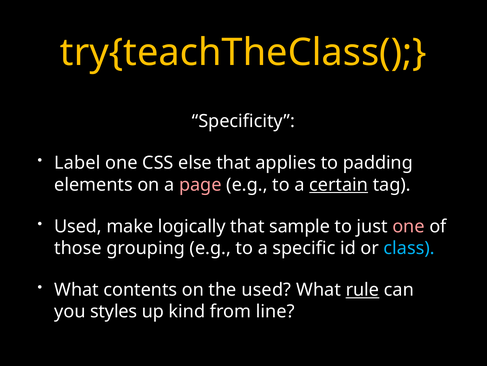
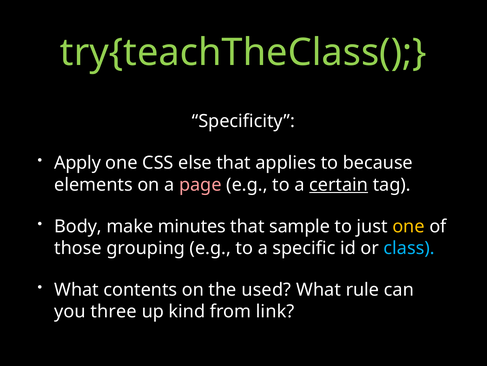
try{teachTheClass( colour: yellow -> light green (243, 53)
Label: Label -> Apply (77, 163)
padding: padding -> because (378, 163)
Used: Used -> Body (78, 226)
logically: logically -> minutes (192, 226)
one colour: pink -> yellow (409, 226)
rule underline: present -> none (362, 289)
styles: styles -> three (114, 311)
line: line -> link (275, 311)
